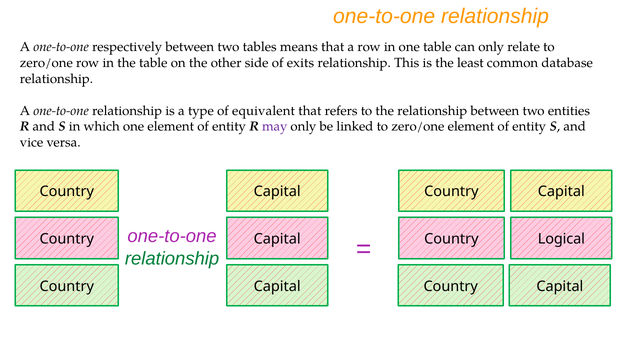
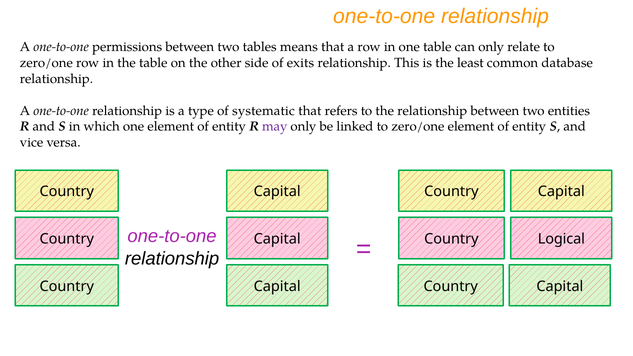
respectively: respectively -> permissions (127, 47)
equivalent: equivalent -> systematic (264, 111)
relationship colour: green -> black (172, 259)
